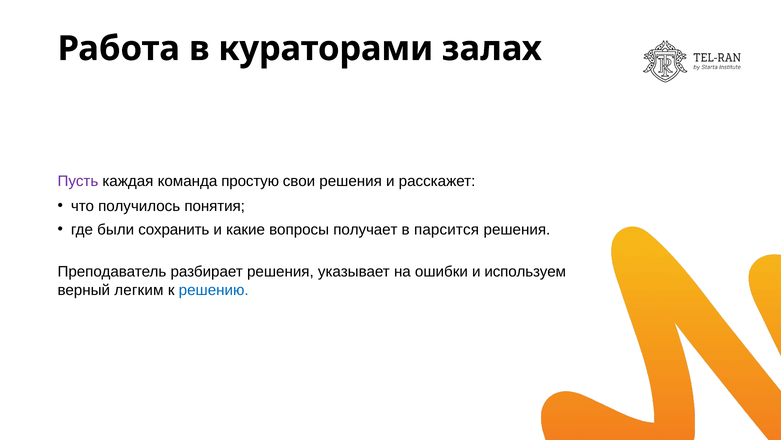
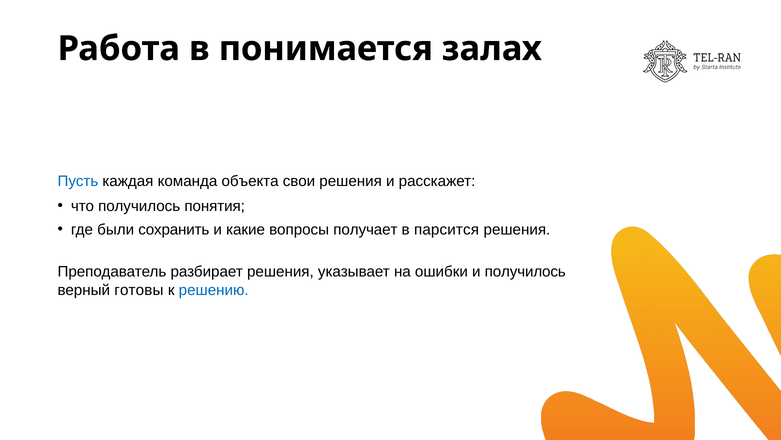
кураторами: кураторами -> понимается (326, 49)
Пусть colour: purple -> blue (78, 181)
простую: простую -> объекта (250, 181)
и используем: используем -> получилось (525, 271)
легким: легким -> готовы (139, 290)
